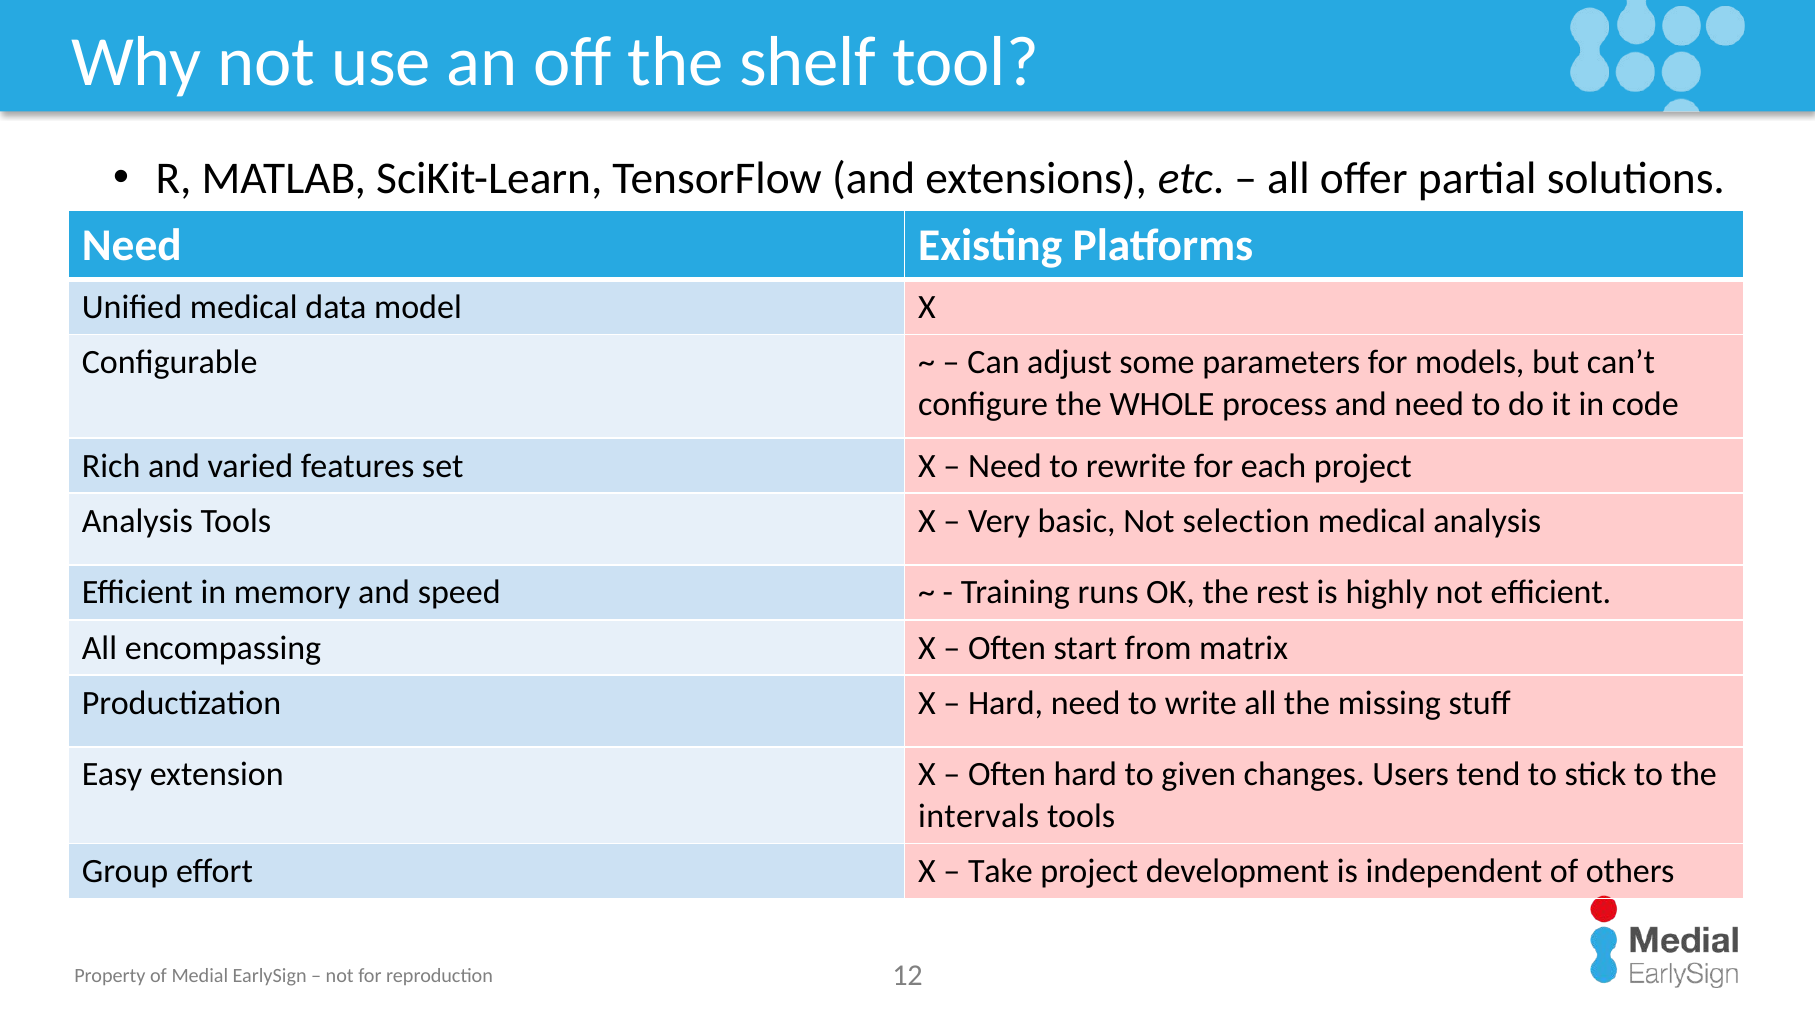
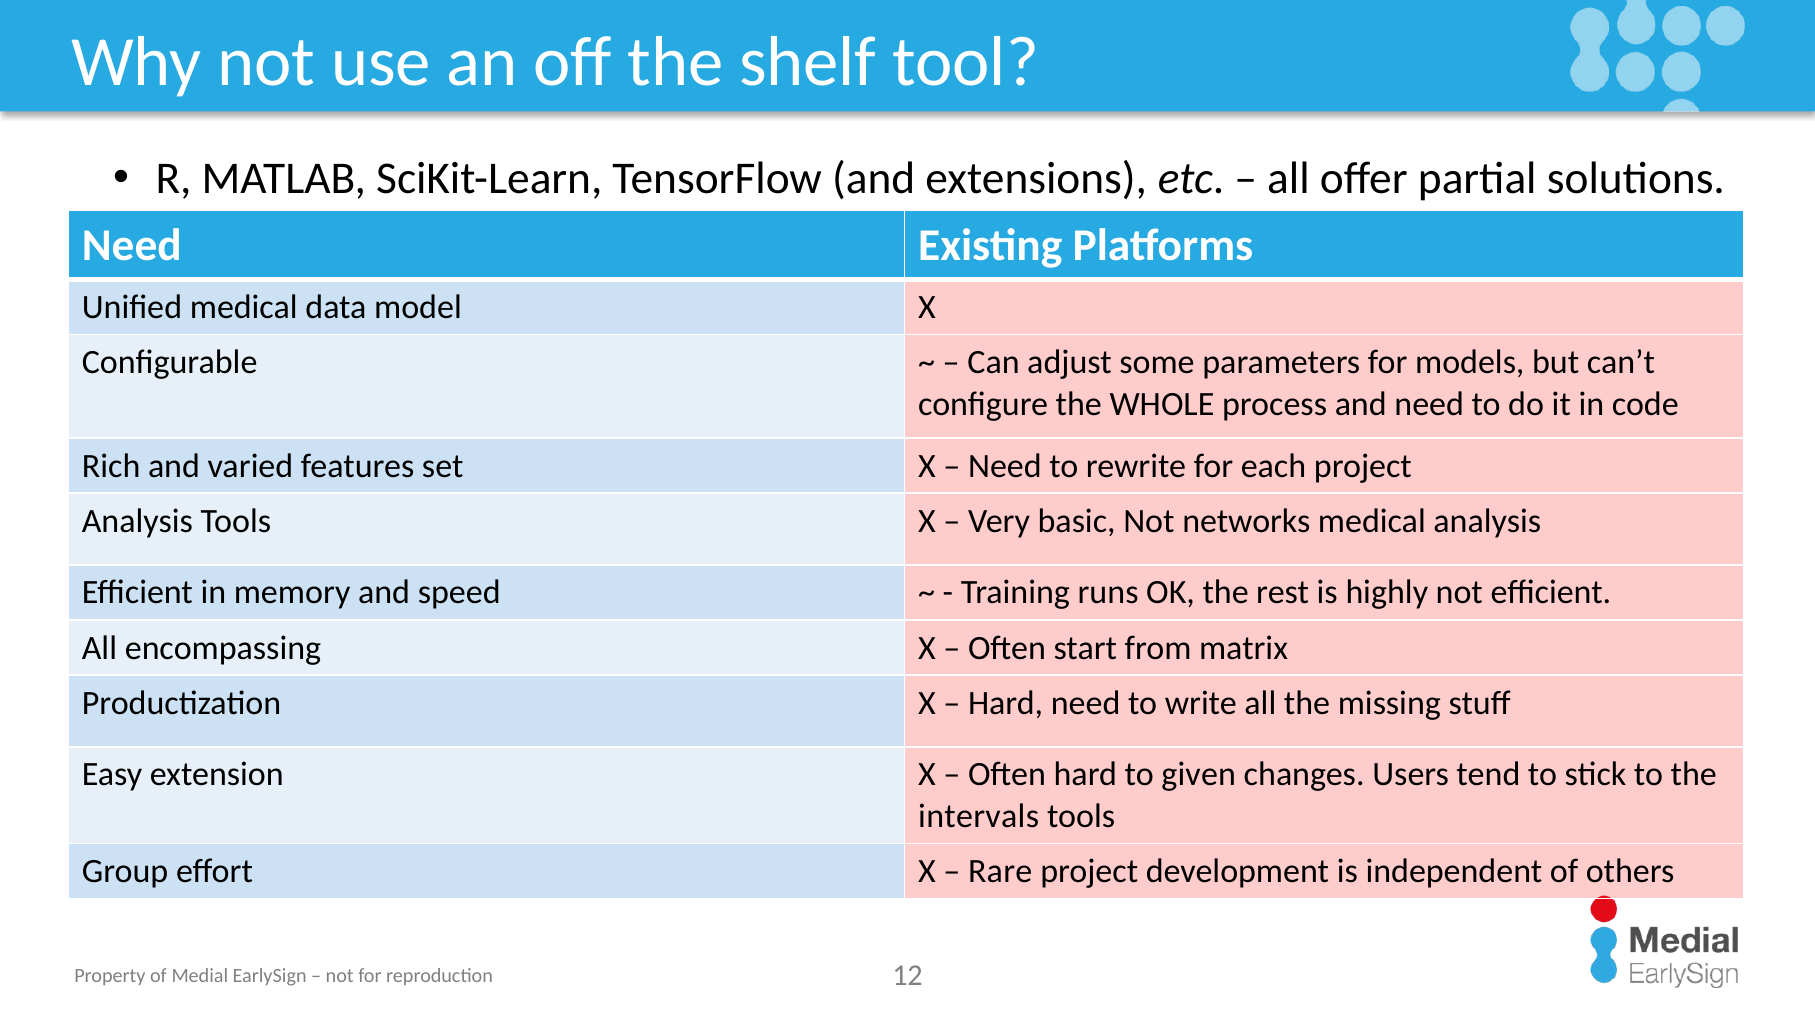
selection: selection -> networks (1246, 521)
Take: Take -> Rare (1000, 871)
